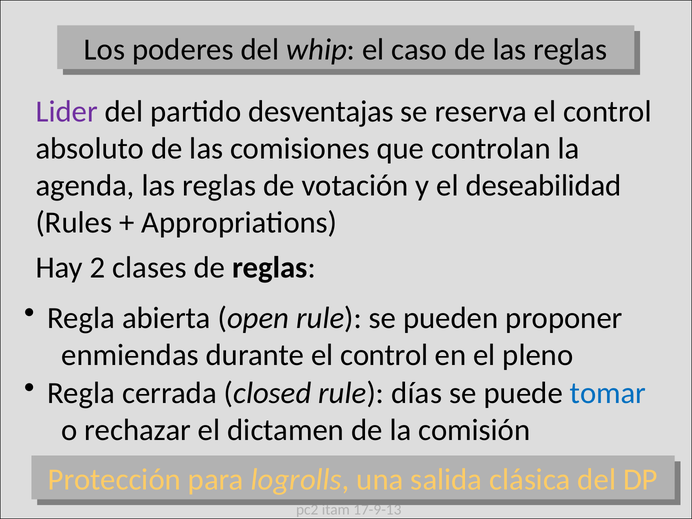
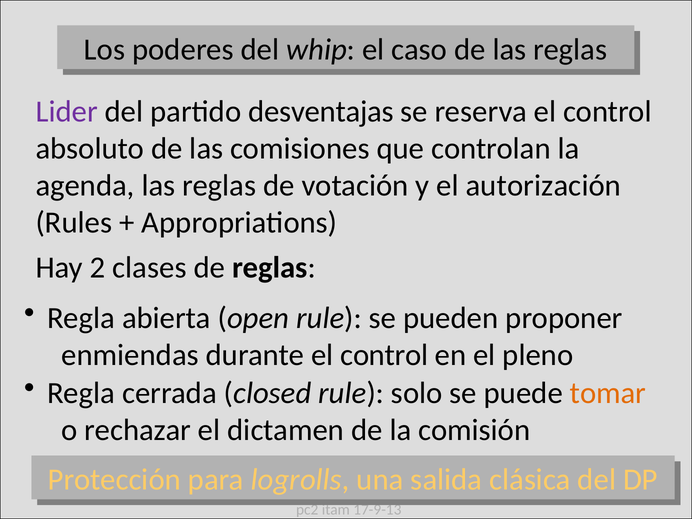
deseabilidad: deseabilidad -> autorización (543, 186)
días: días -> solo (417, 393)
tomar colour: blue -> orange (608, 393)
